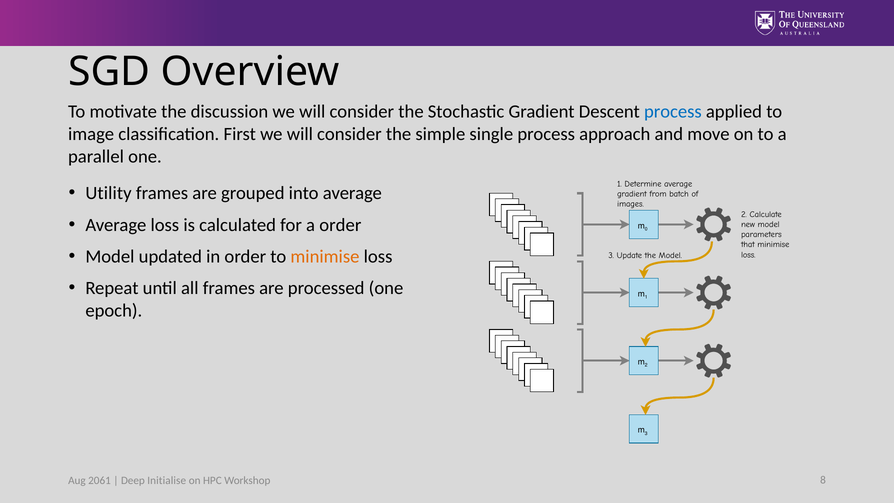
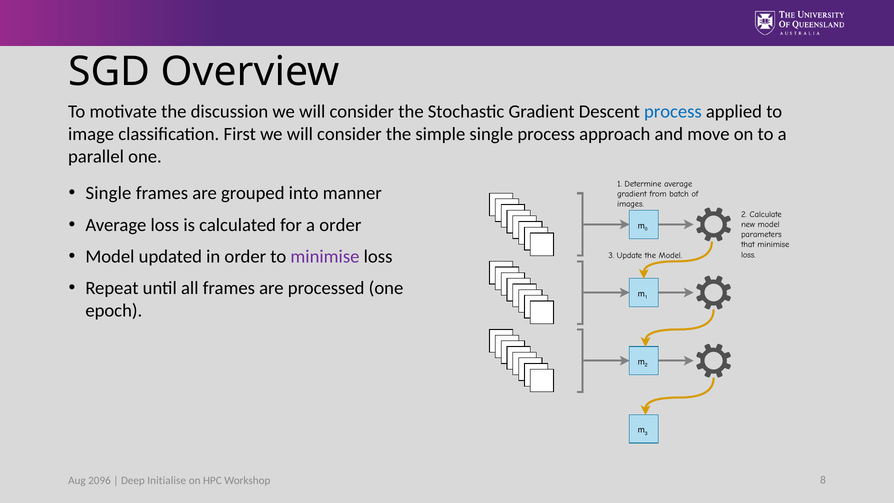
Utility: Utility -> Single (108, 193)
into average: average -> manner (352, 193)
minimise colour: orange -> purple (325, 257)
2061: 2061 -> 2096 (100, 480)
